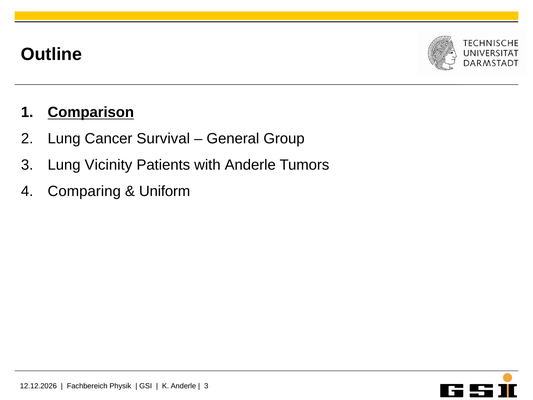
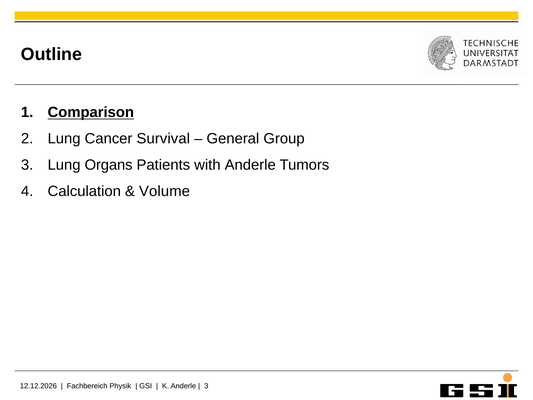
Vicinity: Vicinity -> Organs (109, 165)
Comparing: Comparing -> Calculation (84, 191)
Uniform: Uniform -> Volume (165, 191)
